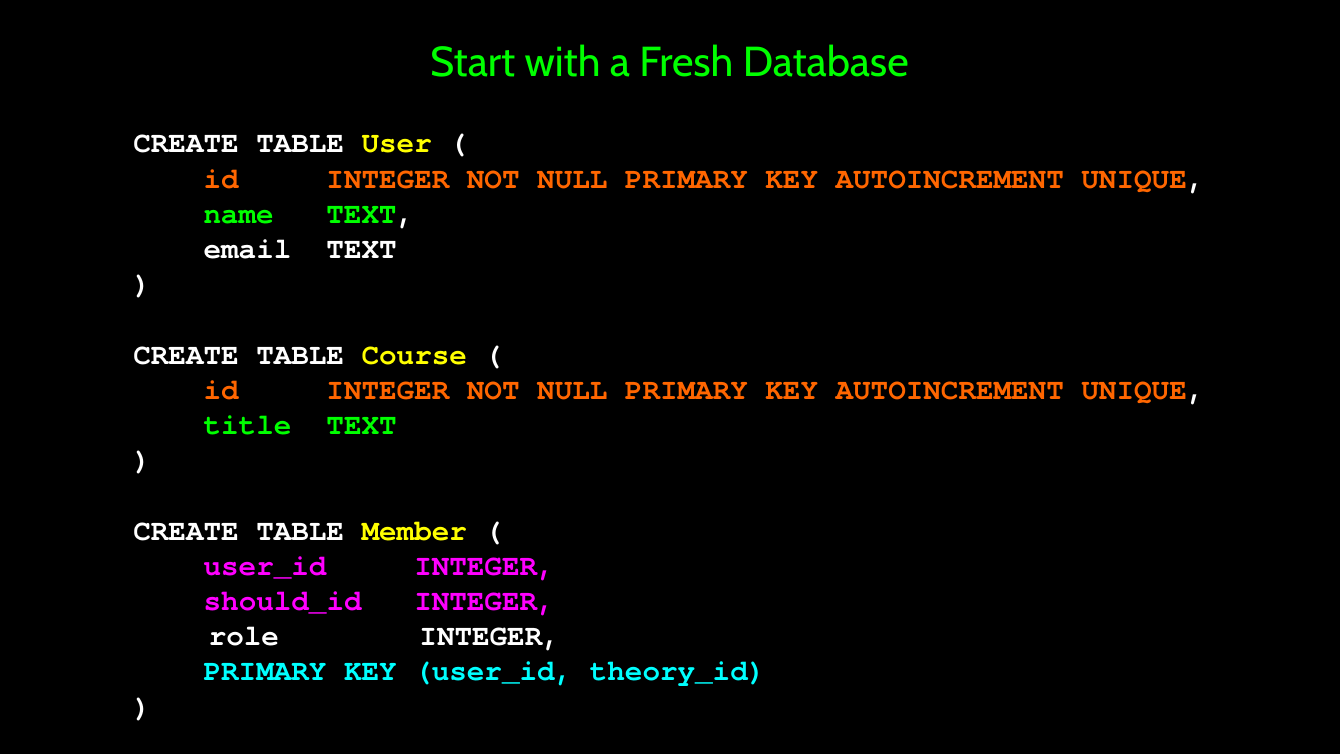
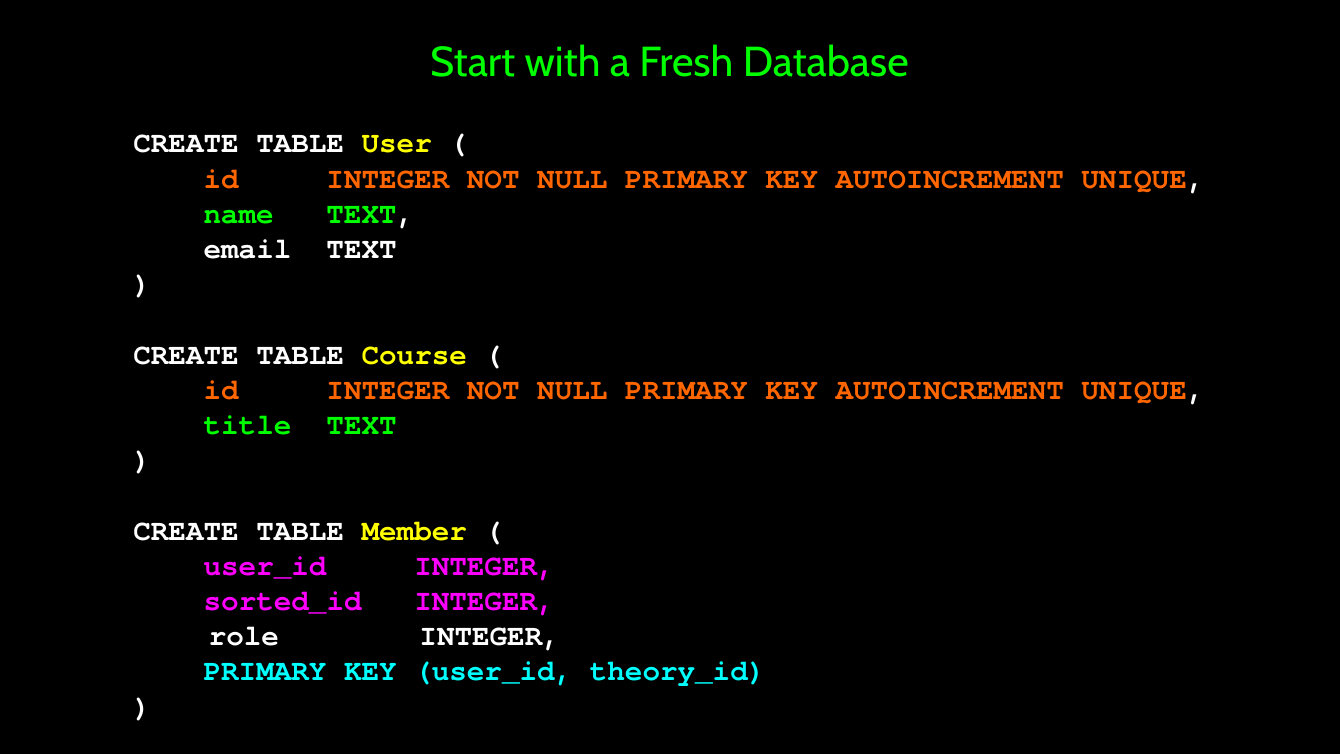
should_id: should_id -> sorted_id (283, 601)
